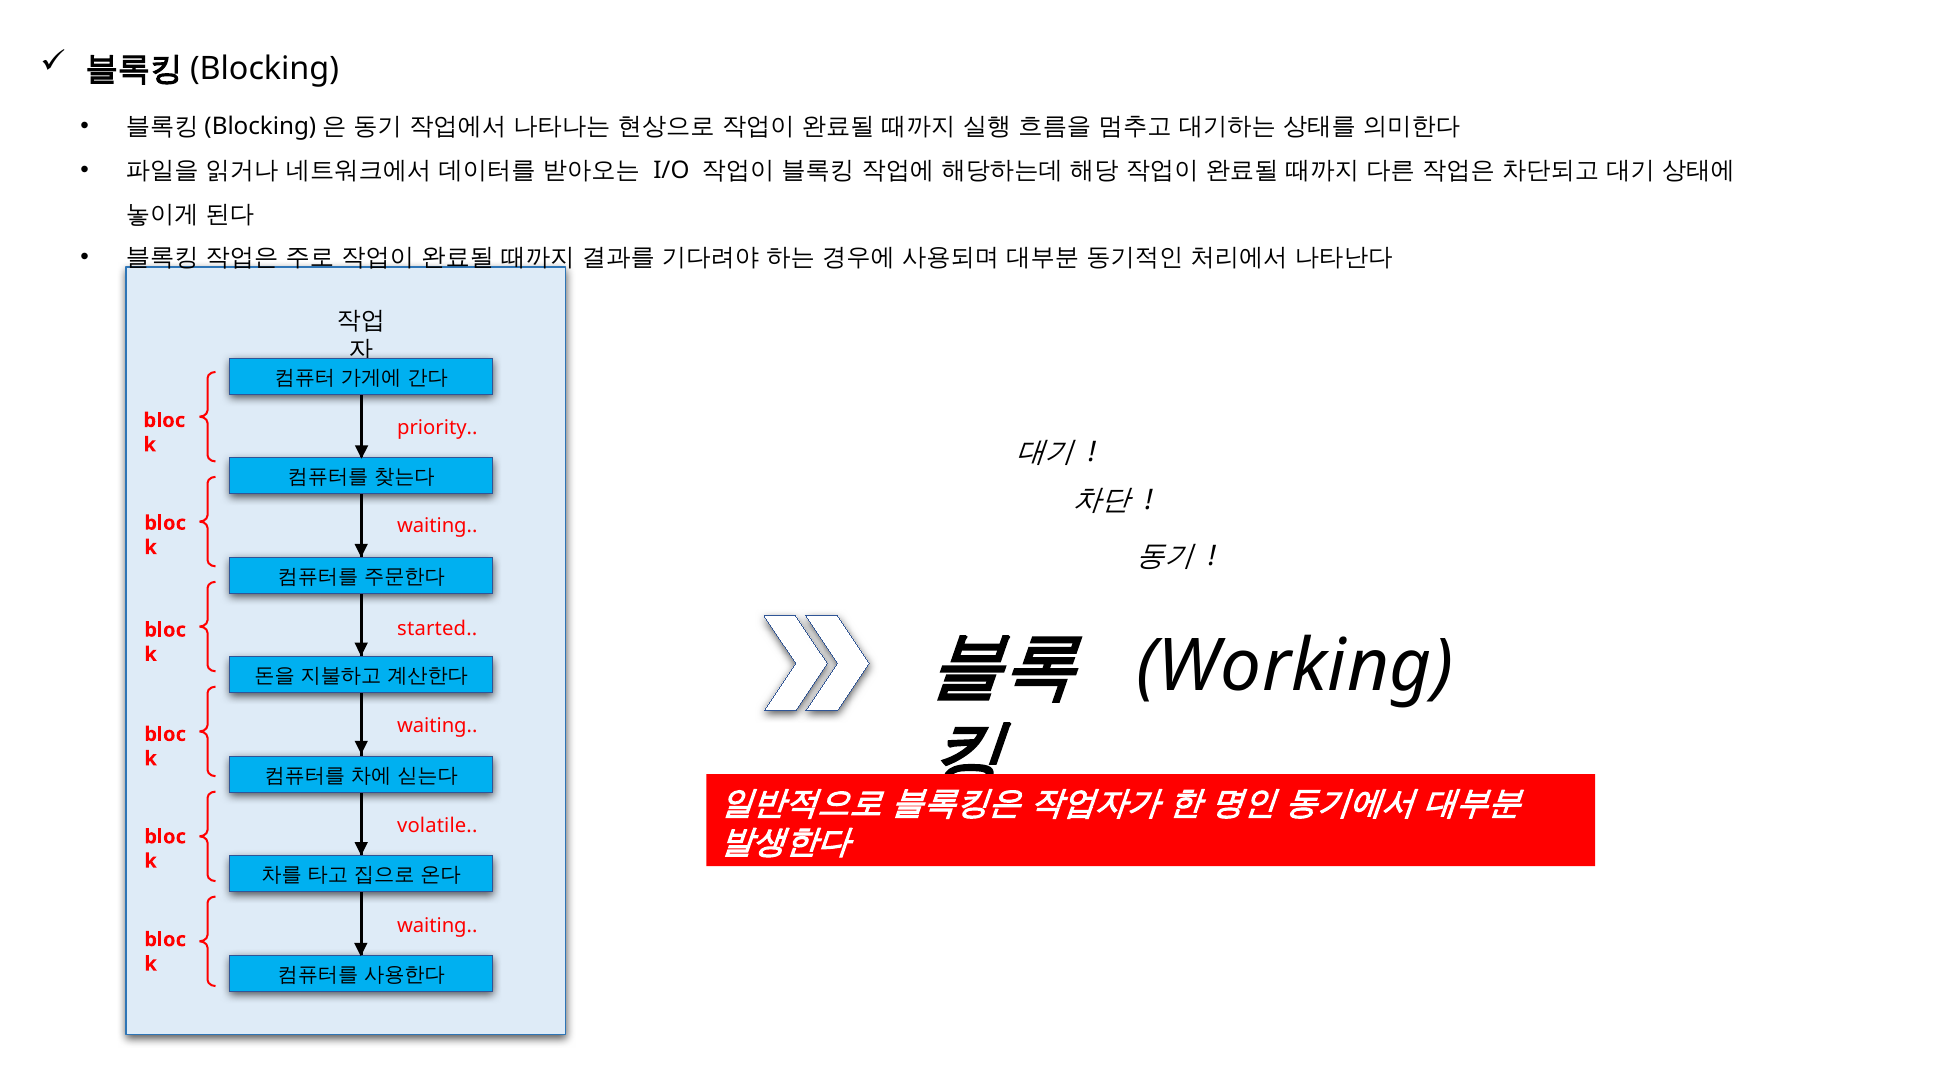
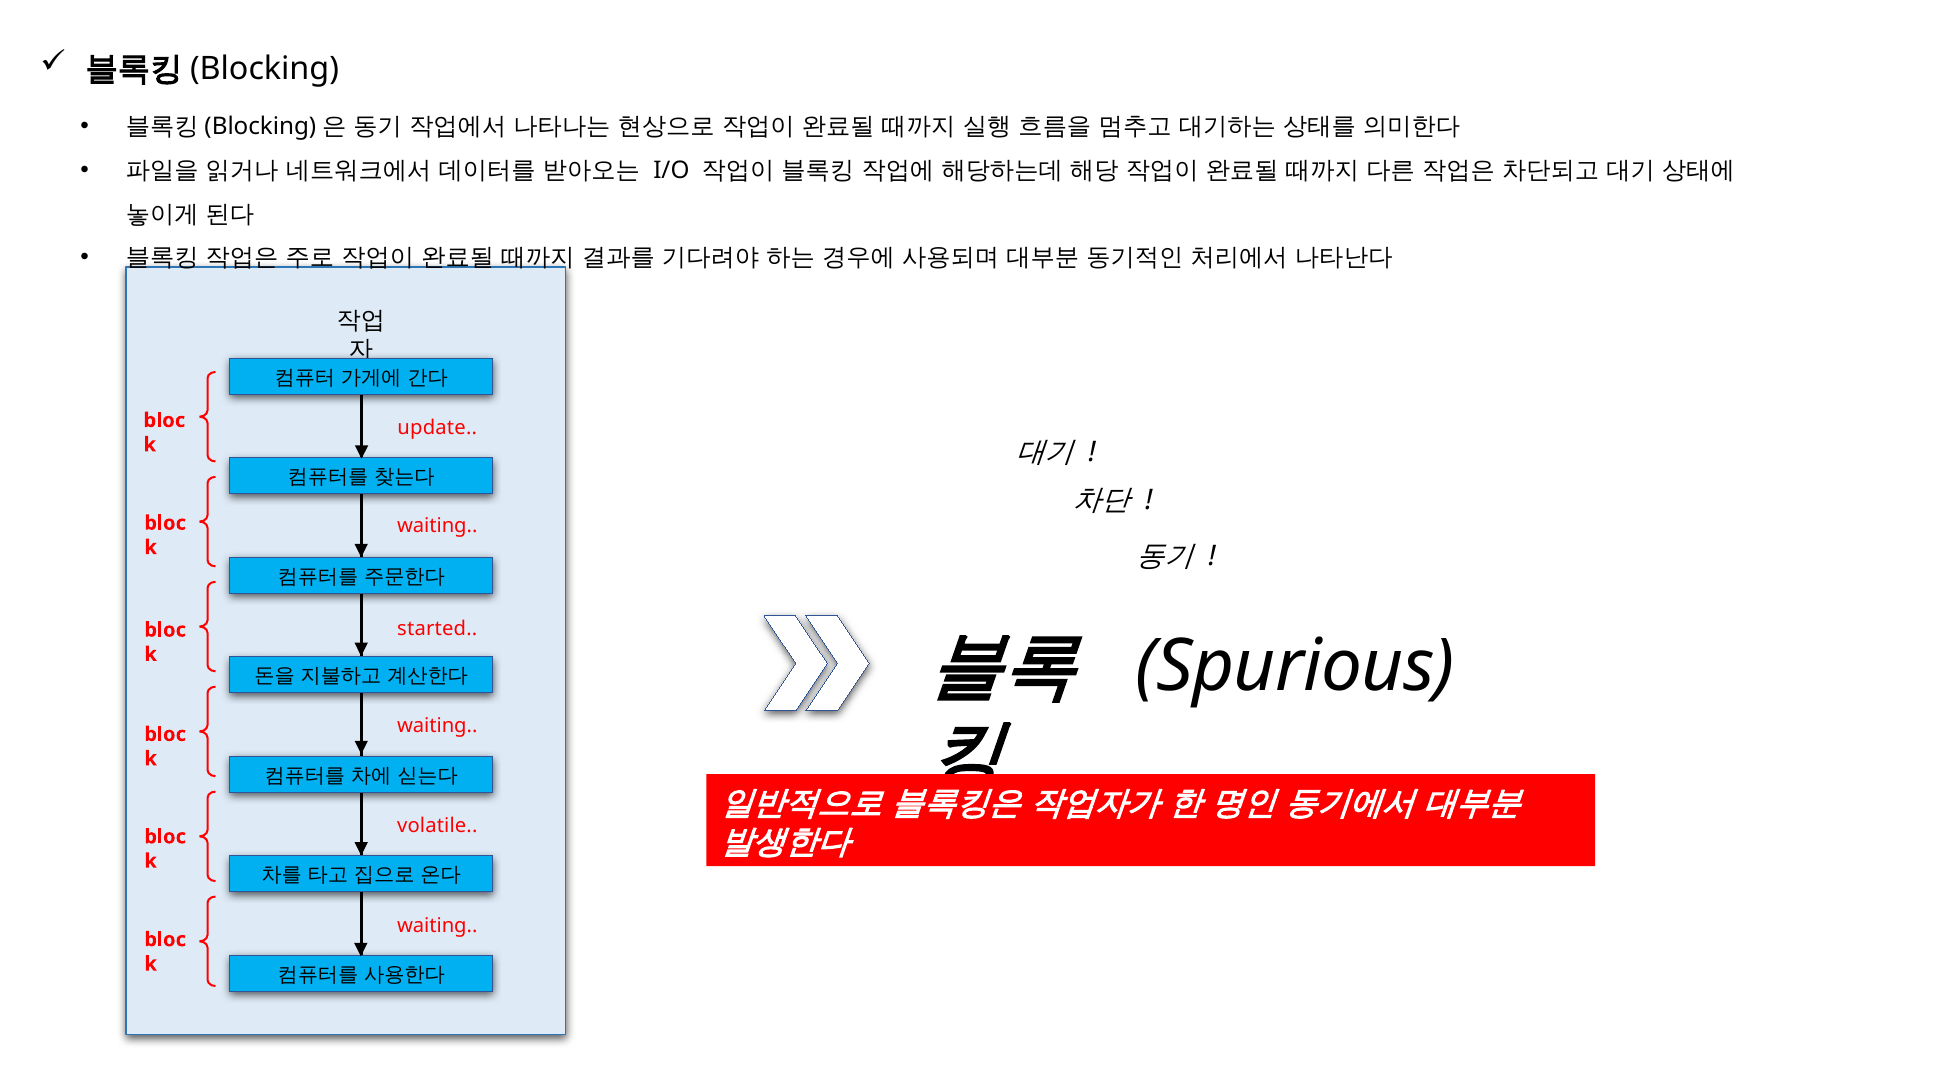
priority: priority -> update (437, 428)
Working: Working -> Spurious (1295, 667)
